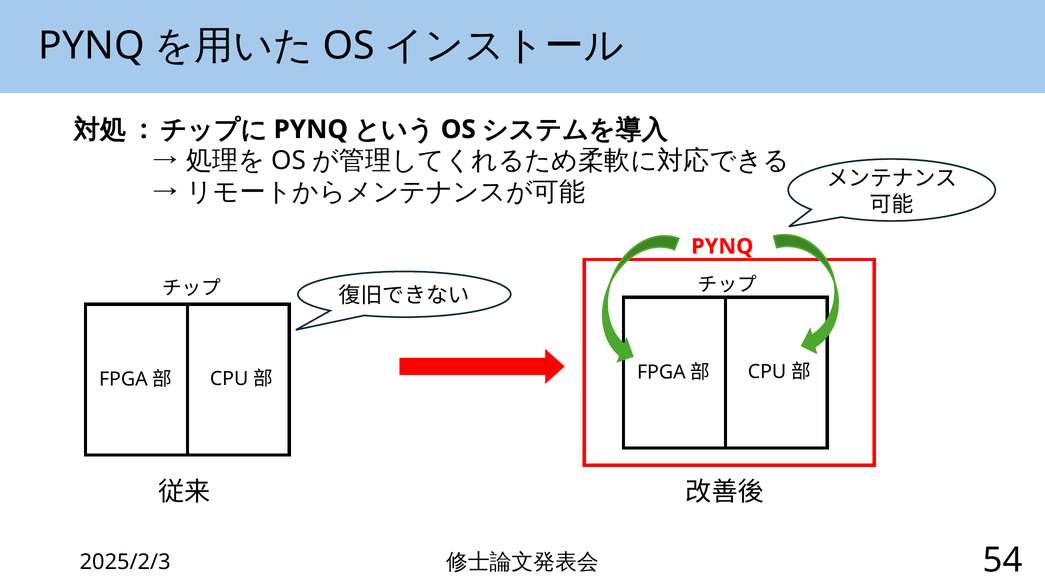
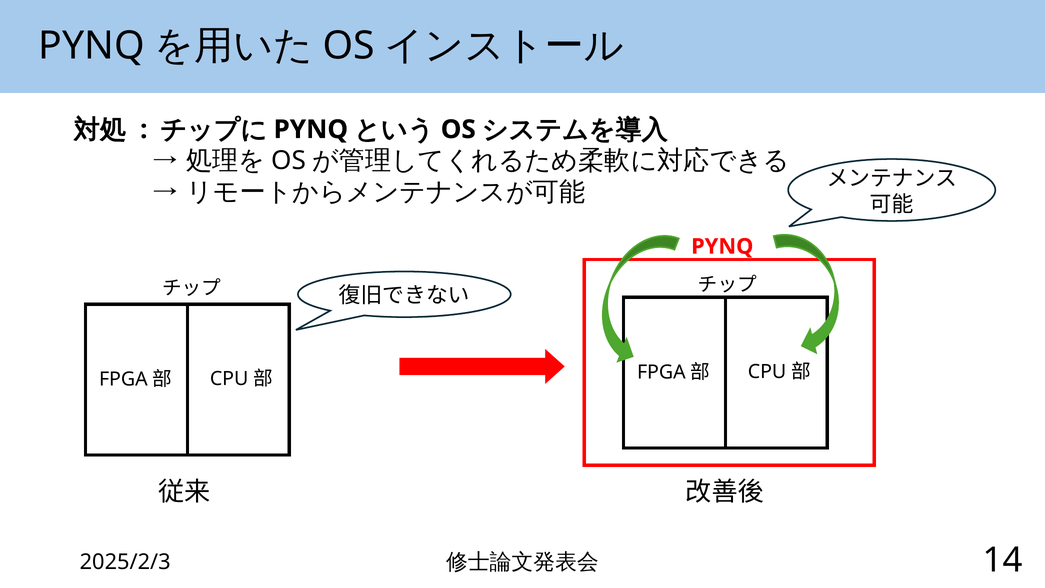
54: 54 -> 14 (1003, 560)
